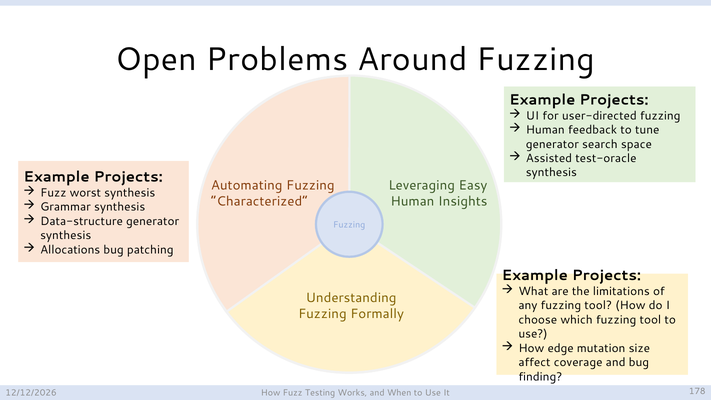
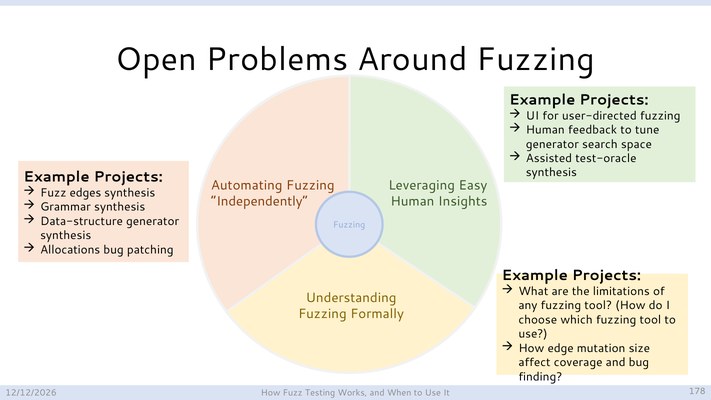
worst: worst -> edges (85, 193)
Characterized: Characterized -> Independently (259, 201)
